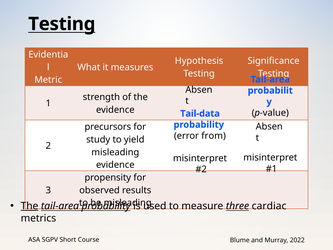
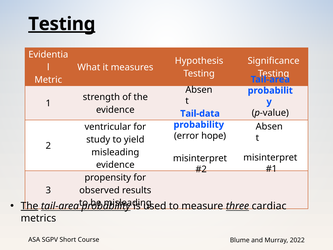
Testing underline: none -> present (62, 24)
precursors: precursors -> ventricular (108, 127)
from: from -> hope (214, 136)
